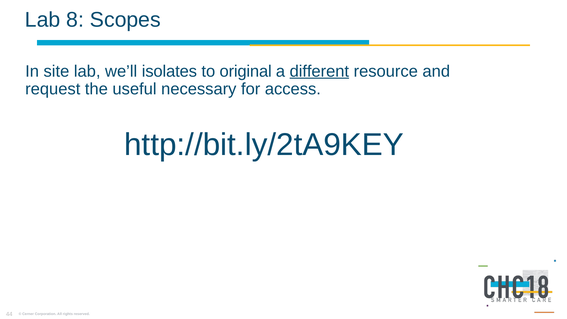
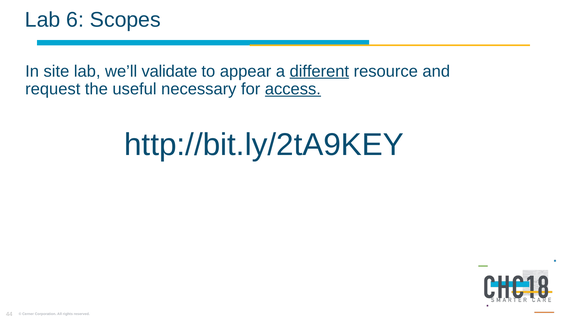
8: 8 -> 6 (75, 20)
isolates: isolates -> validate (169, 71)
original: original -> appear (246, 71)
access underline: none -> present (293, 89)
